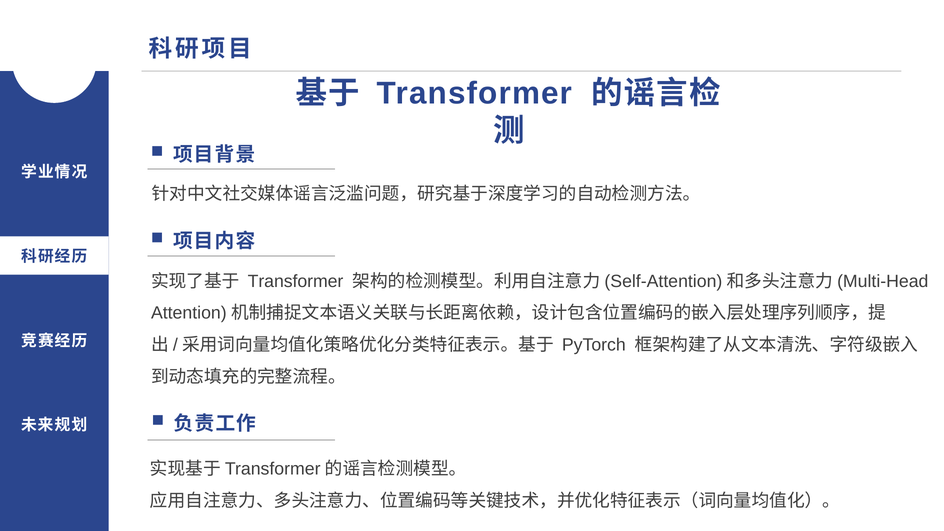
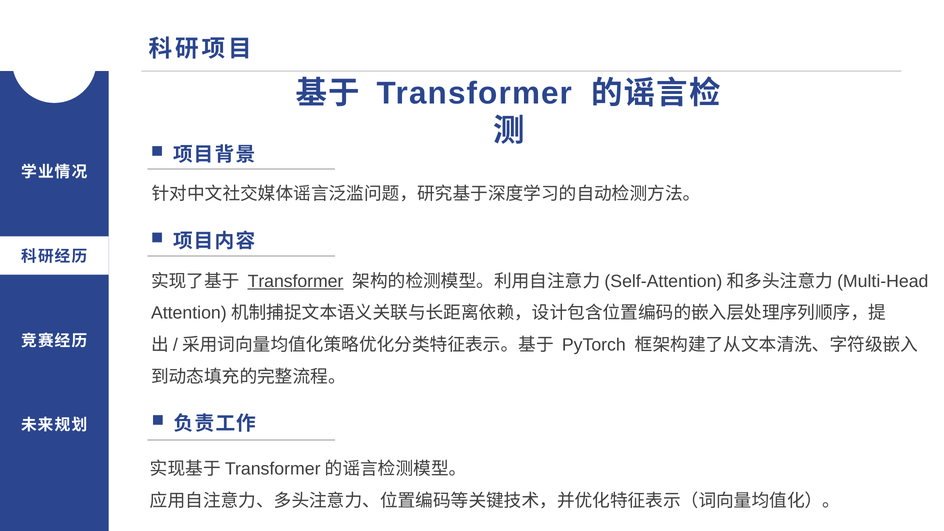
Transformer underline: none -> present (296, 281)
